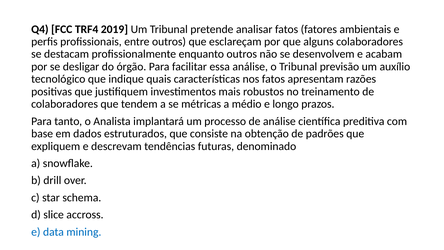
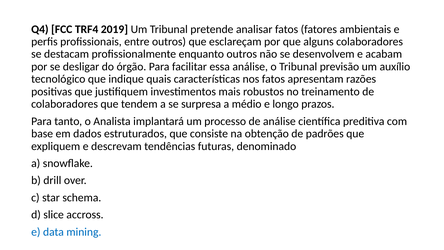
métricas: métricas -> surpresa (201, 104)
